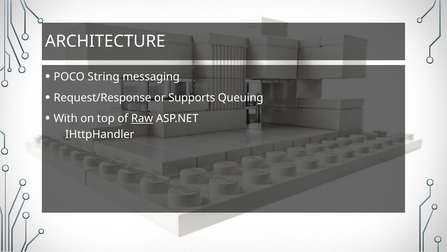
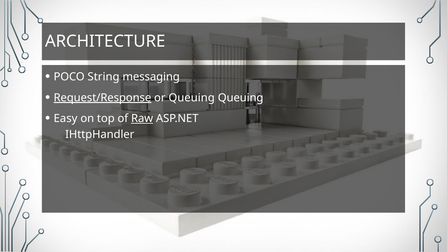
Request/Response underline: none -> present (102, 97)
or Supports: Supports -> Queuing (192, 97)
With: With -> Easy (66, 118)
